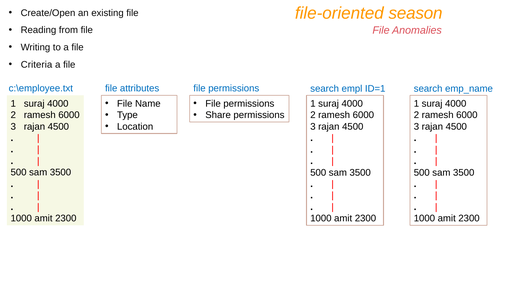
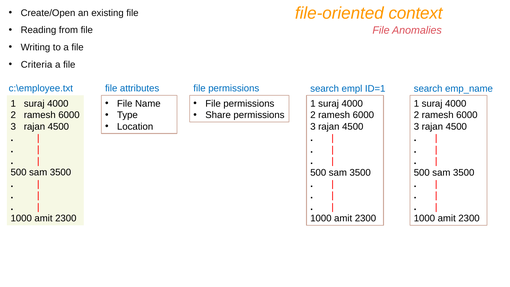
season: season -> context (415, 13)
